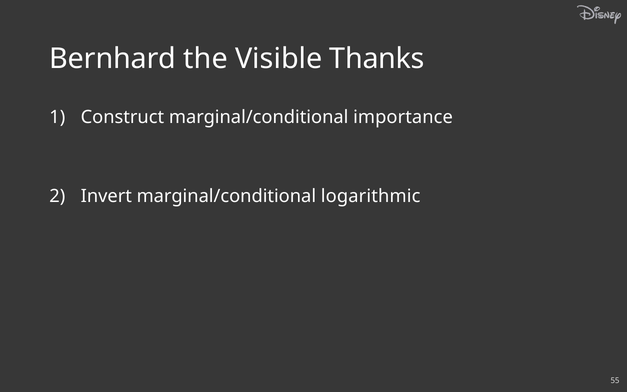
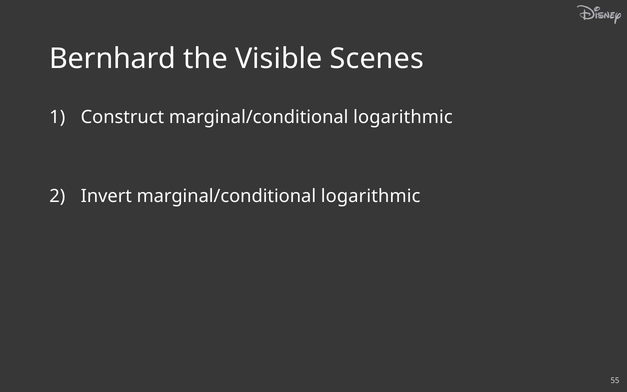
Thanks: Thanks -> Scenes (377, 59)
Construct marginal/conditional importance: importance -> logarithmic (403, 117)
